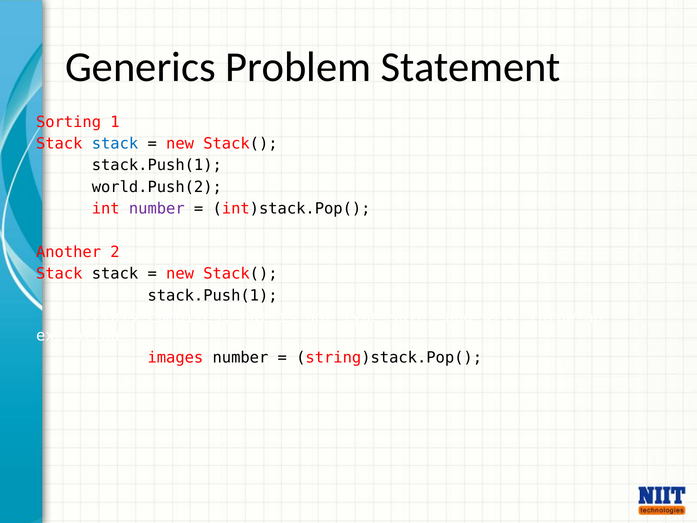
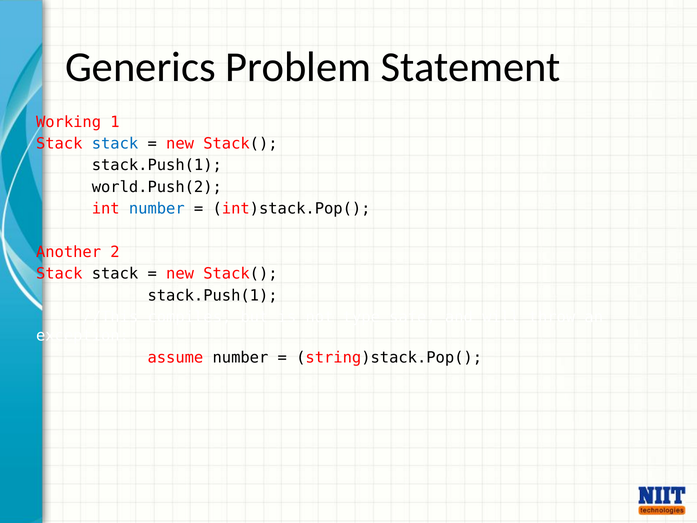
Sorting: Sorting -> Working (69, 122)
number colour: purple -> blue (157, 209)
images: images -> assume (175, 357)
